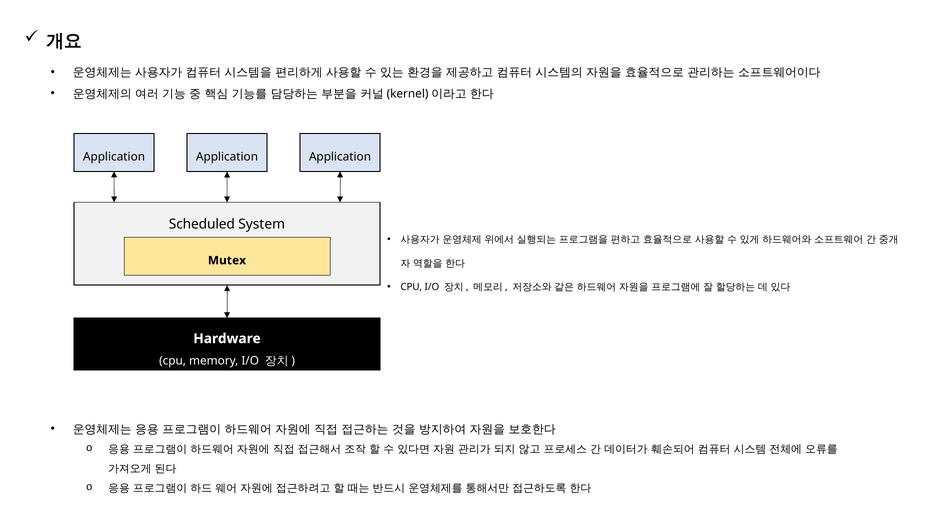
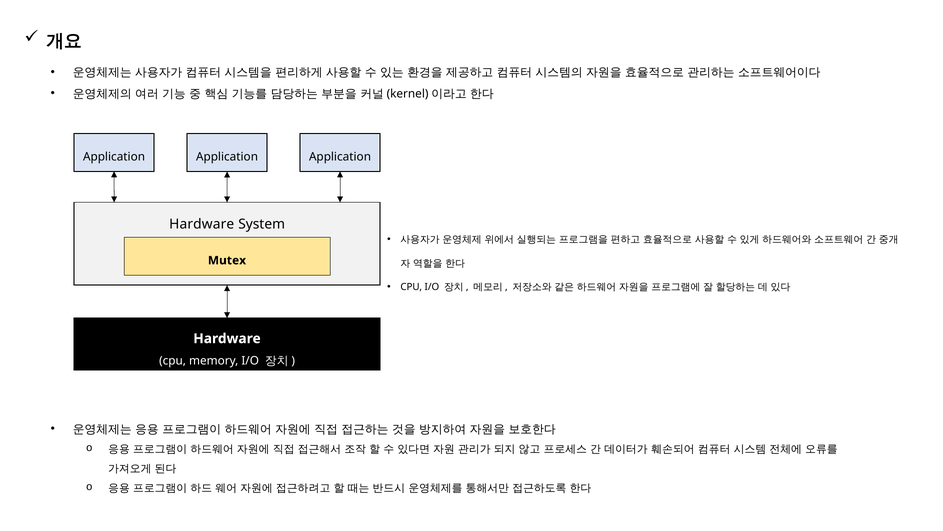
Scheduled: Scheduled -> Hardware (202, 224)
